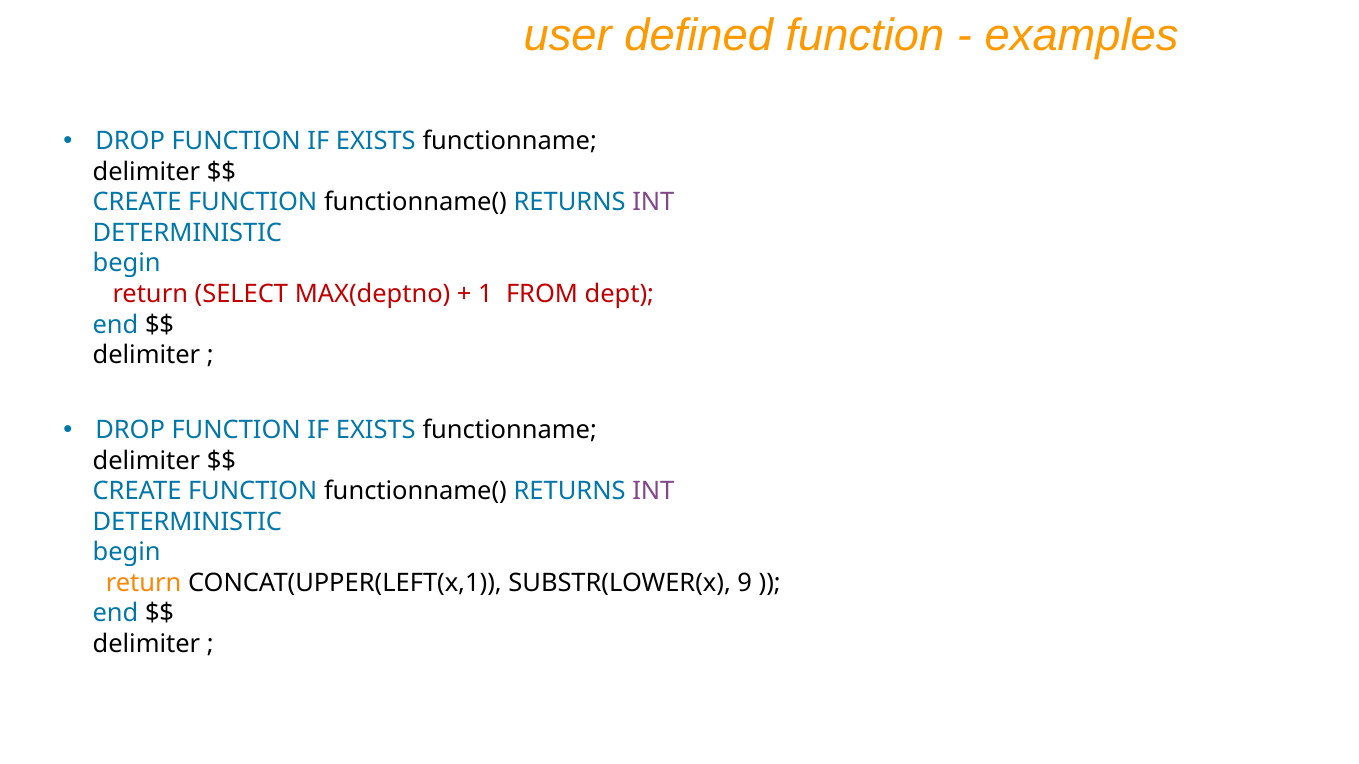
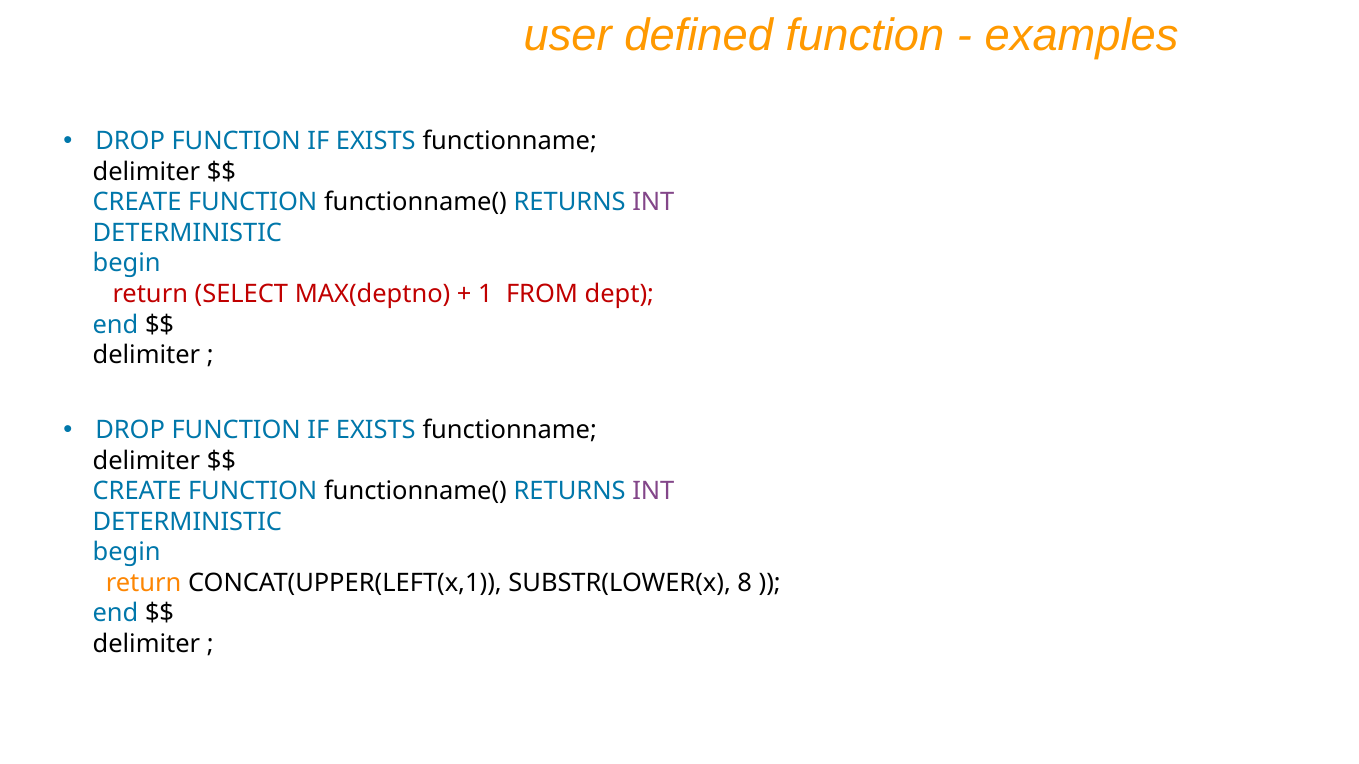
9: 9 -> 8 (745, 583)
